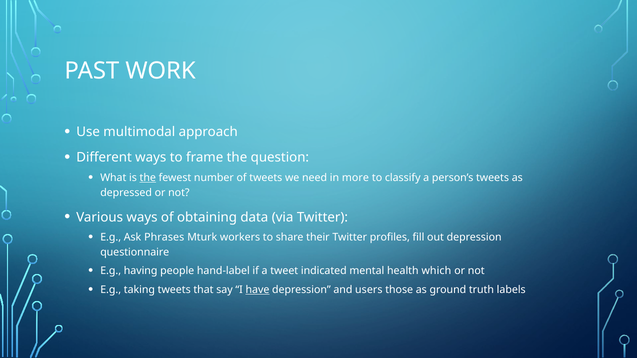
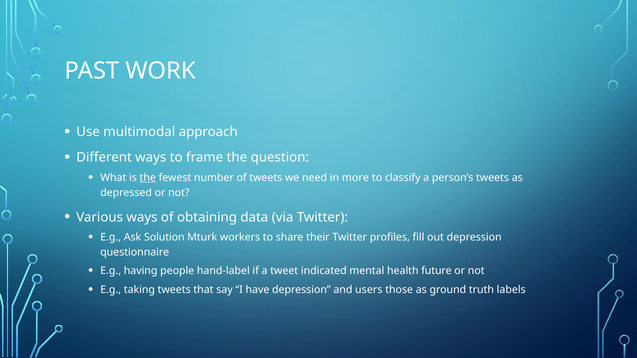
Phrases: Phrases -> Solution (164, 237)
which: which -> future (437, 271)
have underline: present -> none (257, 290)
